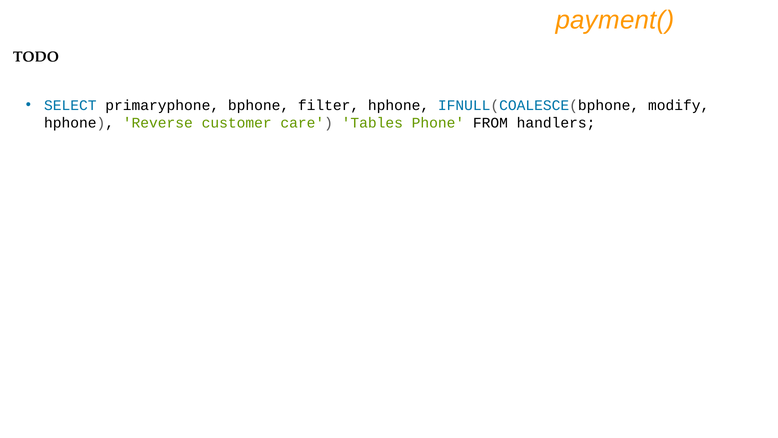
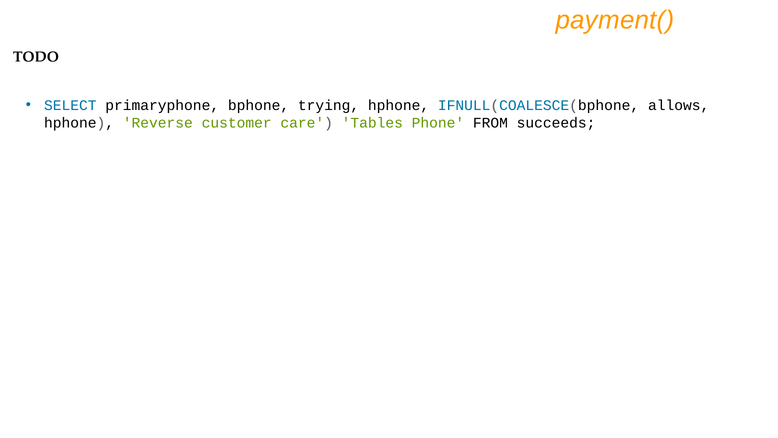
filter: filter -> trying (329, 105)
modify: modify -> allows (679, 105)
handlers: handlers -> succeeds (556, 123)
